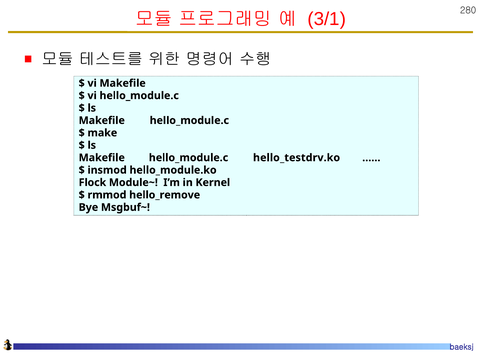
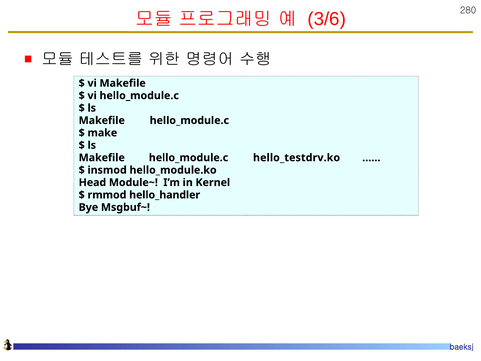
3/1: 3/1 -> 3/6 (327, 19)
Flock: Flock -> Head (92, 182)
hello_remove: hello_remove -> hello_handler (165, 195)
